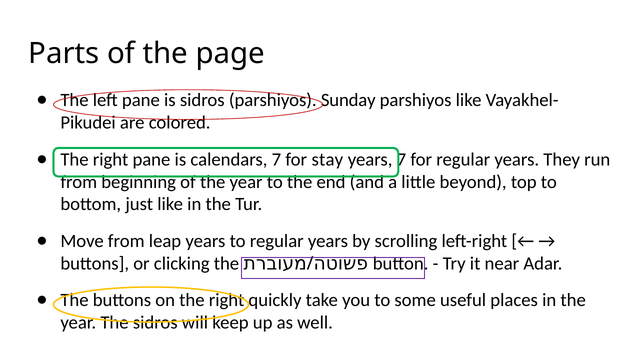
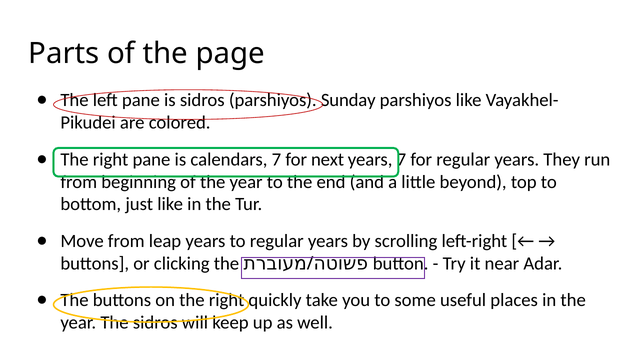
stay: stay -> next (328, 159)
